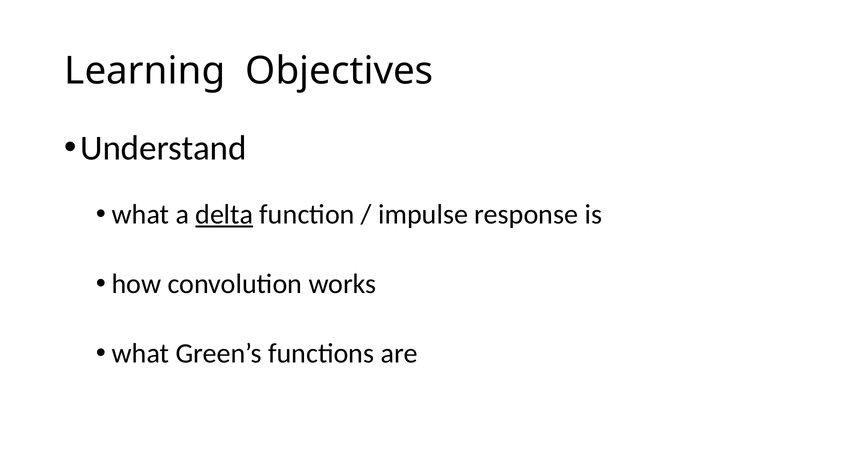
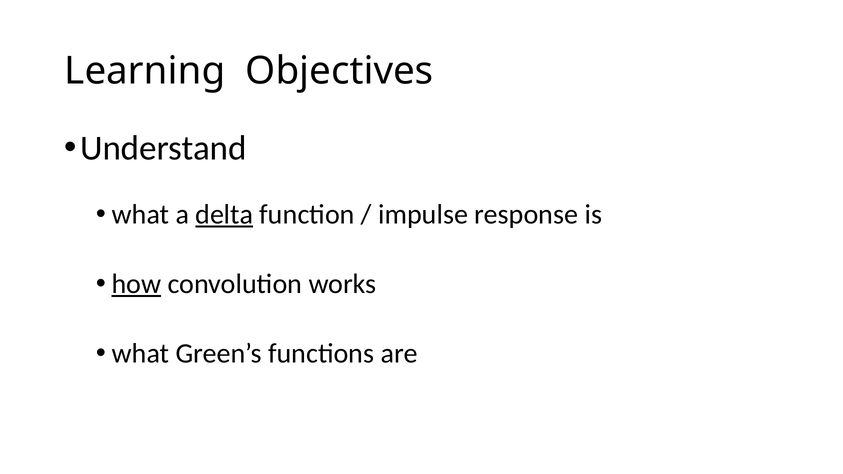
how underline: none -> present (136, 284)
